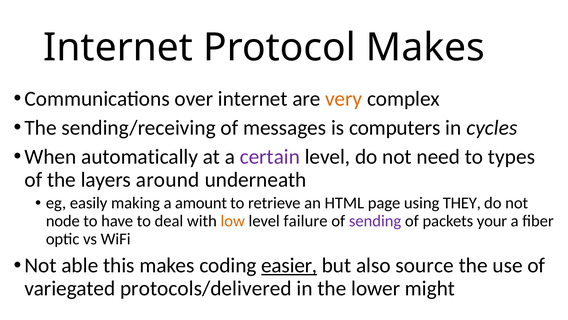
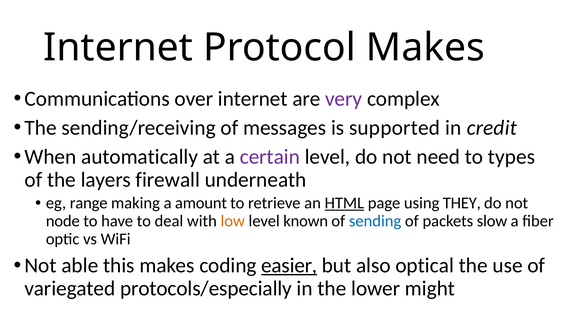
very colour: orange -> purple (344, 99)
computers: computers -> supported (395, 127)
cycles: cycles -> credit (492, 127)
around: around -> firewall (168, 179)
easily: easily -> range (89, 203)
HTML underline: none -> present (344, 203)
failure: failure -> known (306, 221)
sending colour: purple -> blue (375, 221)
your: your -> slow (492, 221)
source: source -> optical (425, 265)
protocols/delivered: protocols/delivered -> protocols/especially (206, 288)
